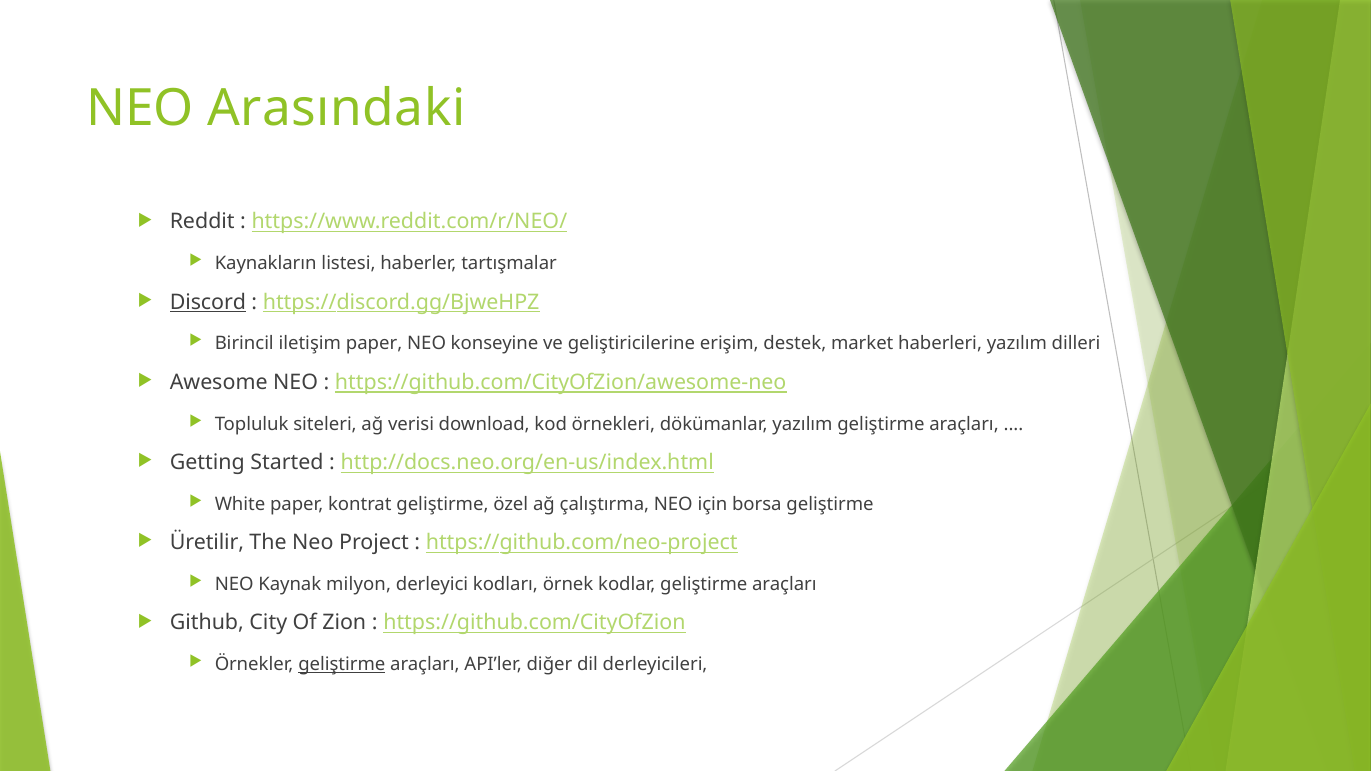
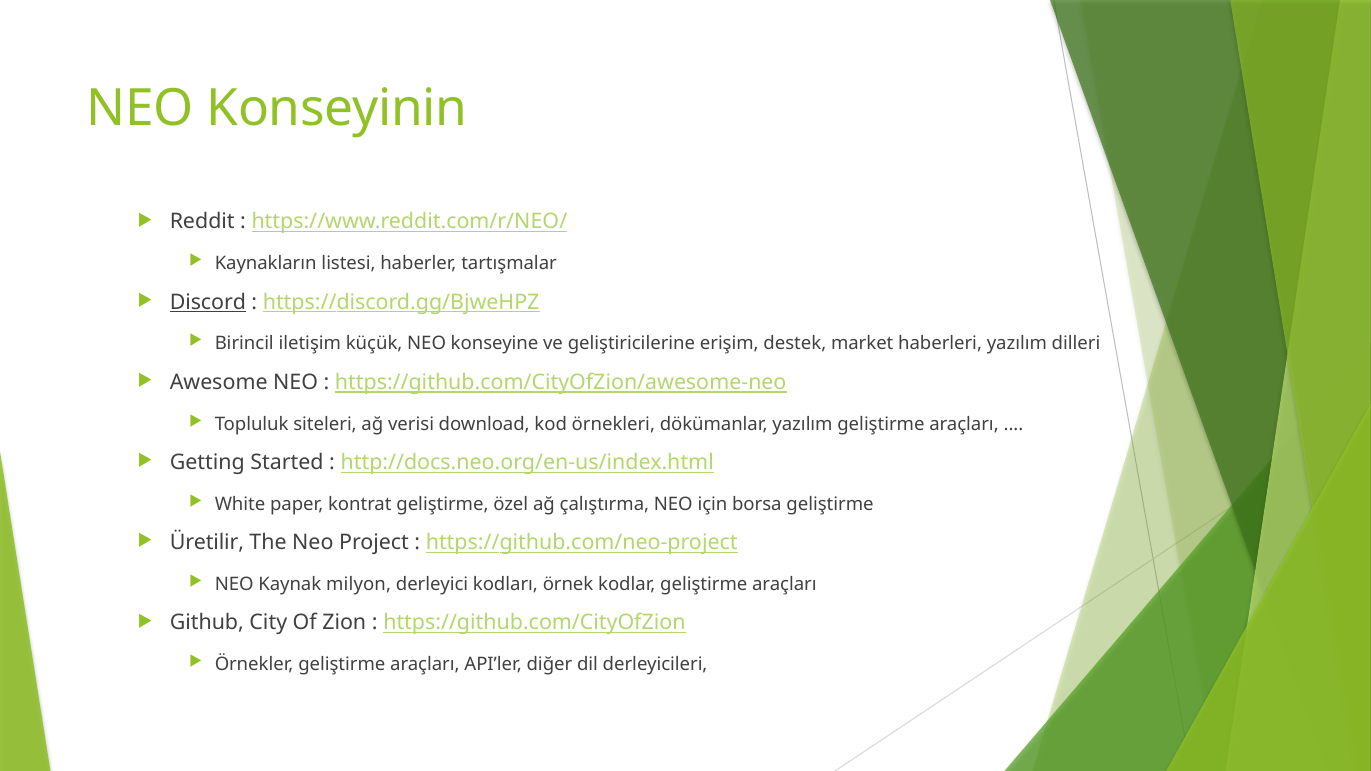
Arasındaki: Arasındaki -> Konseyinin (337, 108)
iletişim paper: paper -> küçük (374, 344)
geliştirme underline: present -> none (342, 665)
